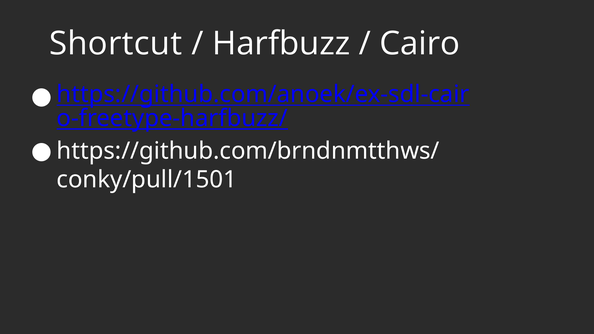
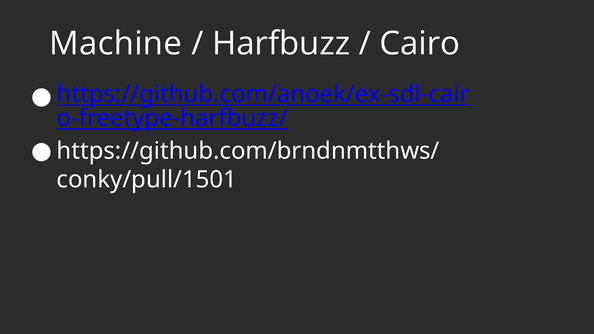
Shortcut: Shortcut -> Machine (116, 43)
